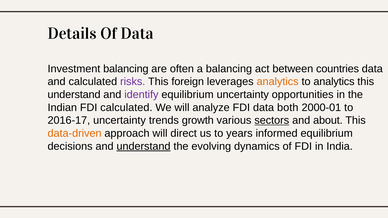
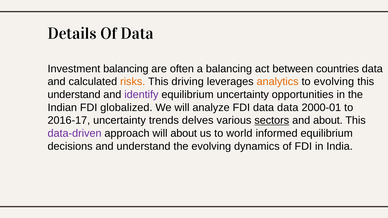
risks colour: purple -> orange (133, 82)
foreign: foreign -> driving (188, 82)
to analytics: analytics -> evolving (334, 82)
FDI calculated: calculated -> globalized (126, 108)
data both: both -> data (288, 108)
growth: growth -> delves (198, 121)
data-driven colour: orange -> purple (75, 133)
will direct: direct -> about (184, 133)
years: years -> world (239, 133)
understand underline: present -> none (144, 146)
